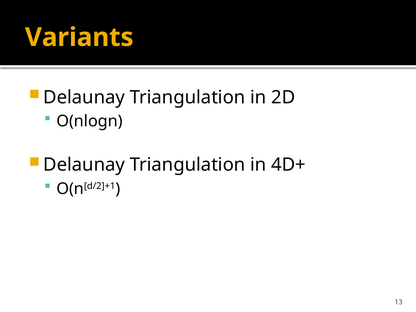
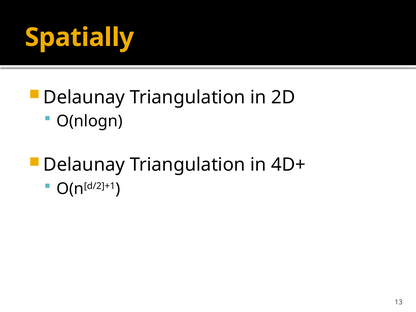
Variants: Variants -> Spatially (79, 37)
